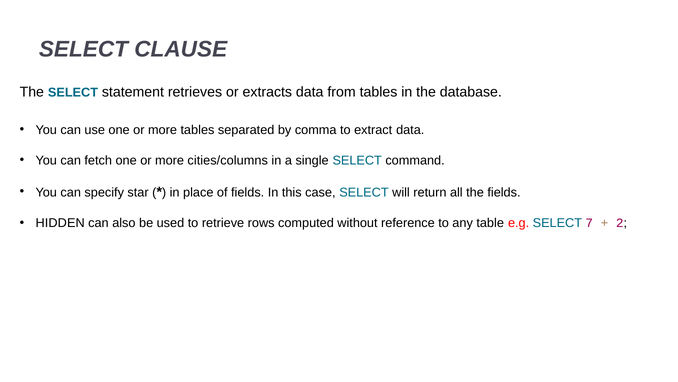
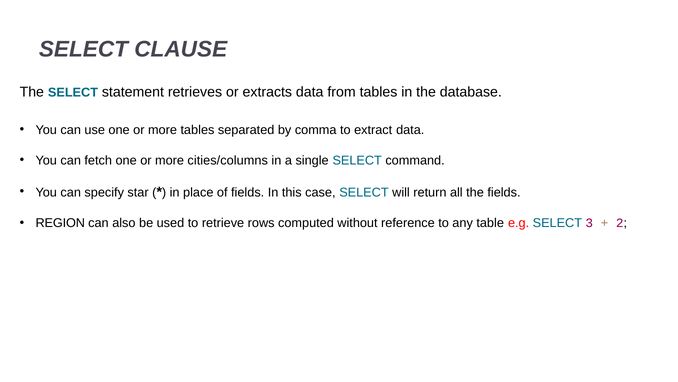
HIDDEN: HIDDEN -> REGION (60, 223)
7: 7 -> 3 (589, 223)
